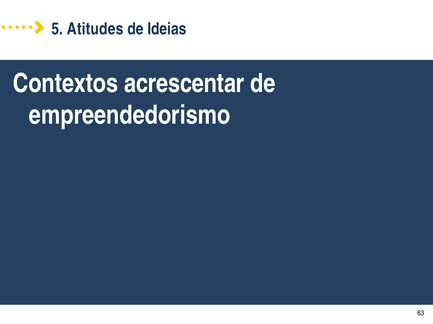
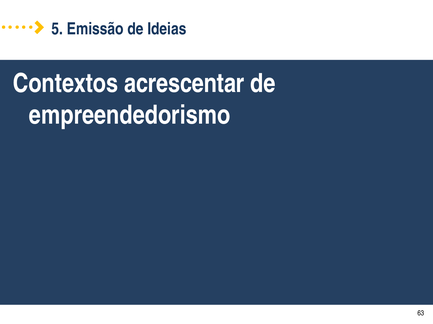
Atitudes: Atitudes -> Emissão (95, 29)
